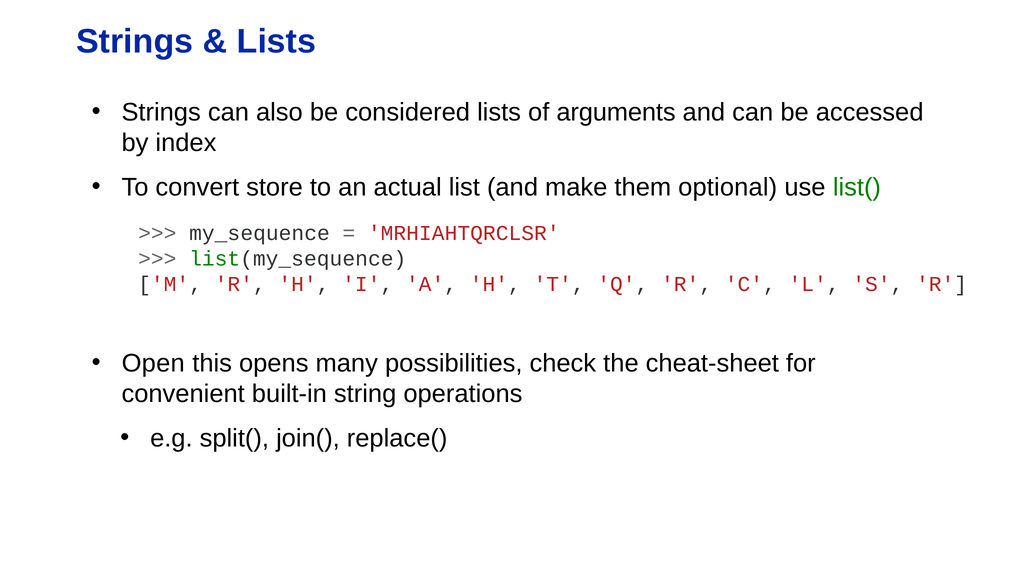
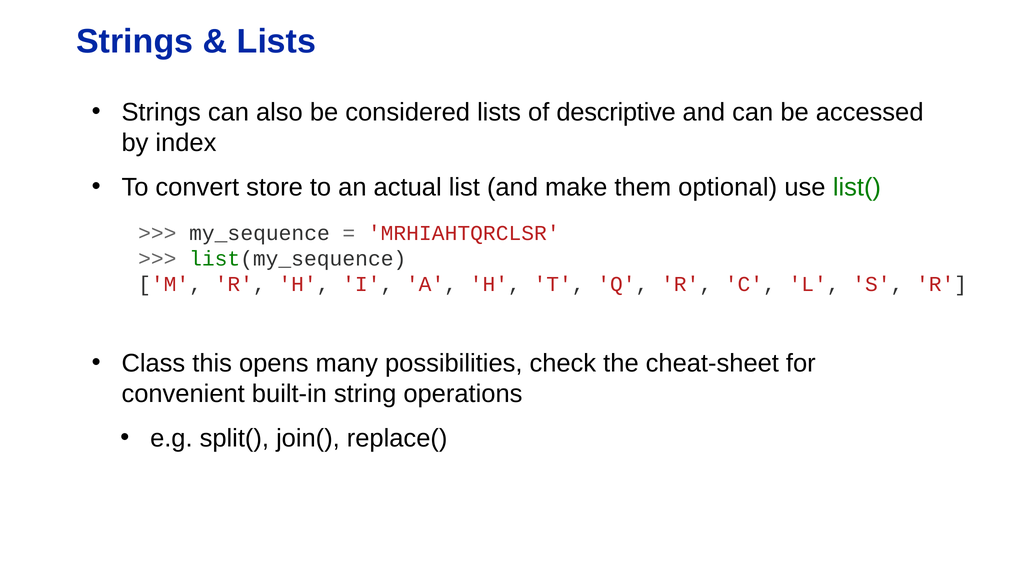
arguments: arguments -> descriptive (616, 112)
Open: Open -> Class (153, 363)
